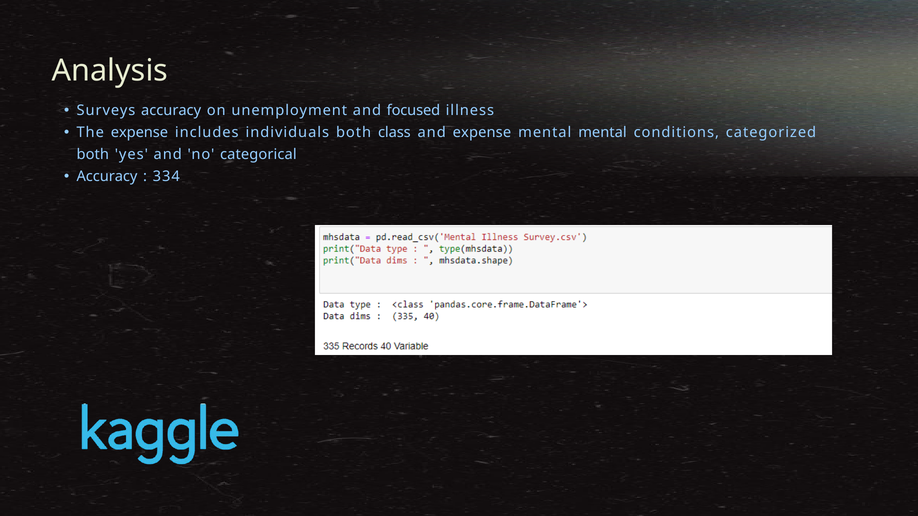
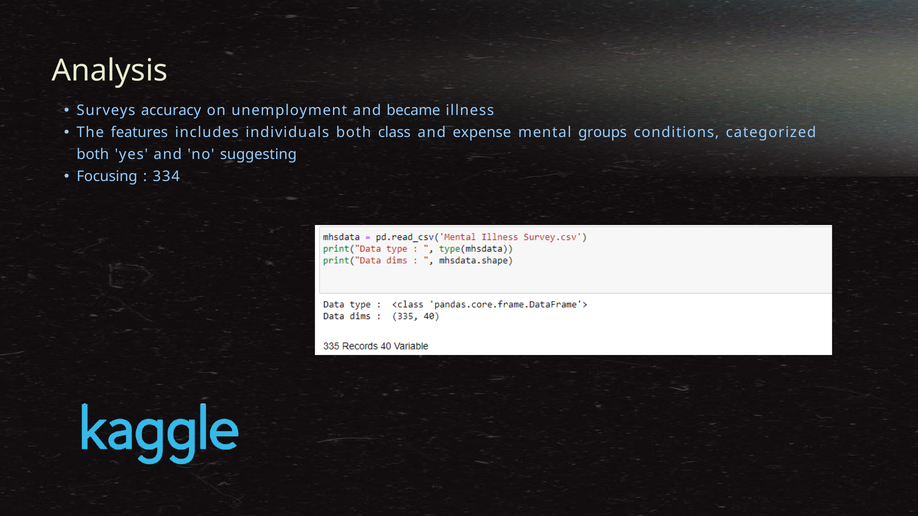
focused: focused -> became (413, 111)
The expense: expense -> features (139, 133)
mental mental: mental -> groups (603, 133)
categorical: categorical -> suggesting (258, 155)
Accuracy: Accuracy -> Focusing (107, 177)
